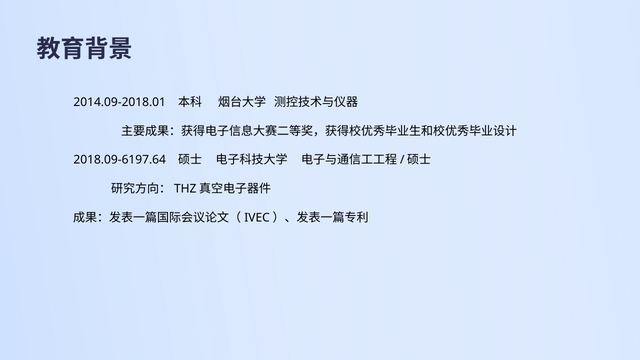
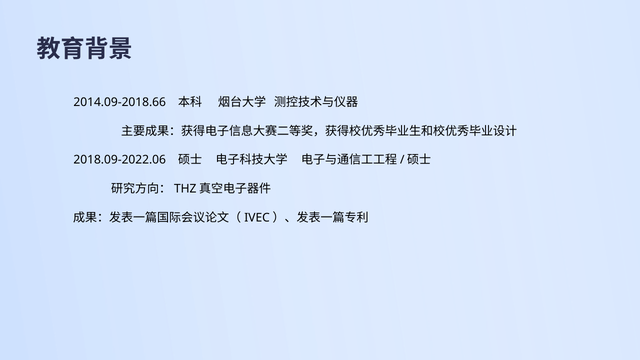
2014.09-2018.01: 2014.09-2018.01 -> 2014.09-2018.66 (120, 102)
2018.09-6197.64: 2018.09-6197.64 -> 2018.09-2022.06 (120, 160)
